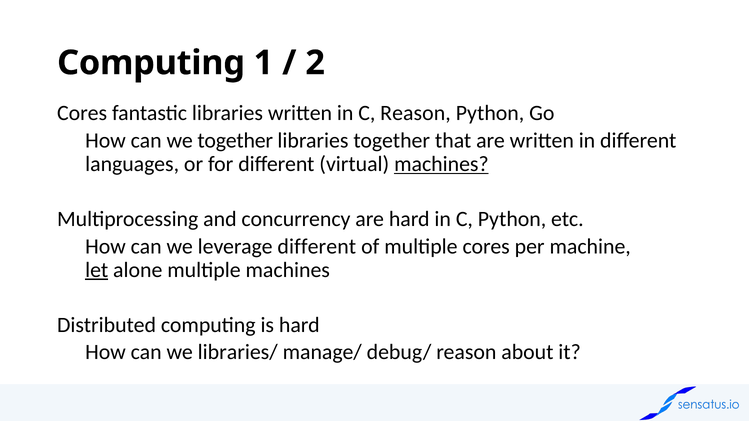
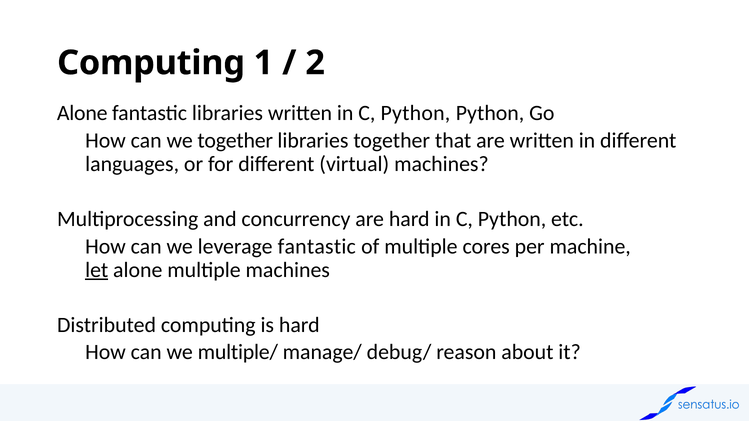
Cores: Cores -> Alone (82, 113)
written in C Reason: Reason -> Python (415, 113)
machines underline: present -> none (441, 164)
leverage different: different -> fantastic (317, 247)
libraries/: libraries/ -> multiple/ (238, 352)
